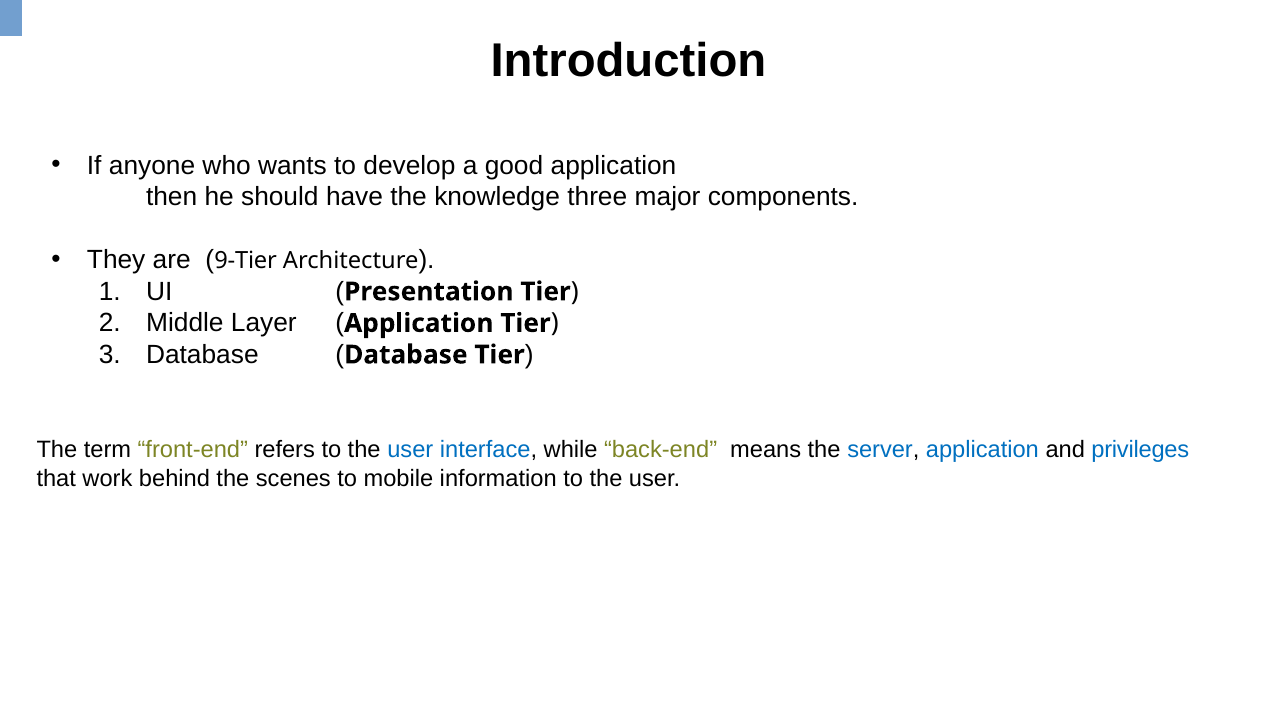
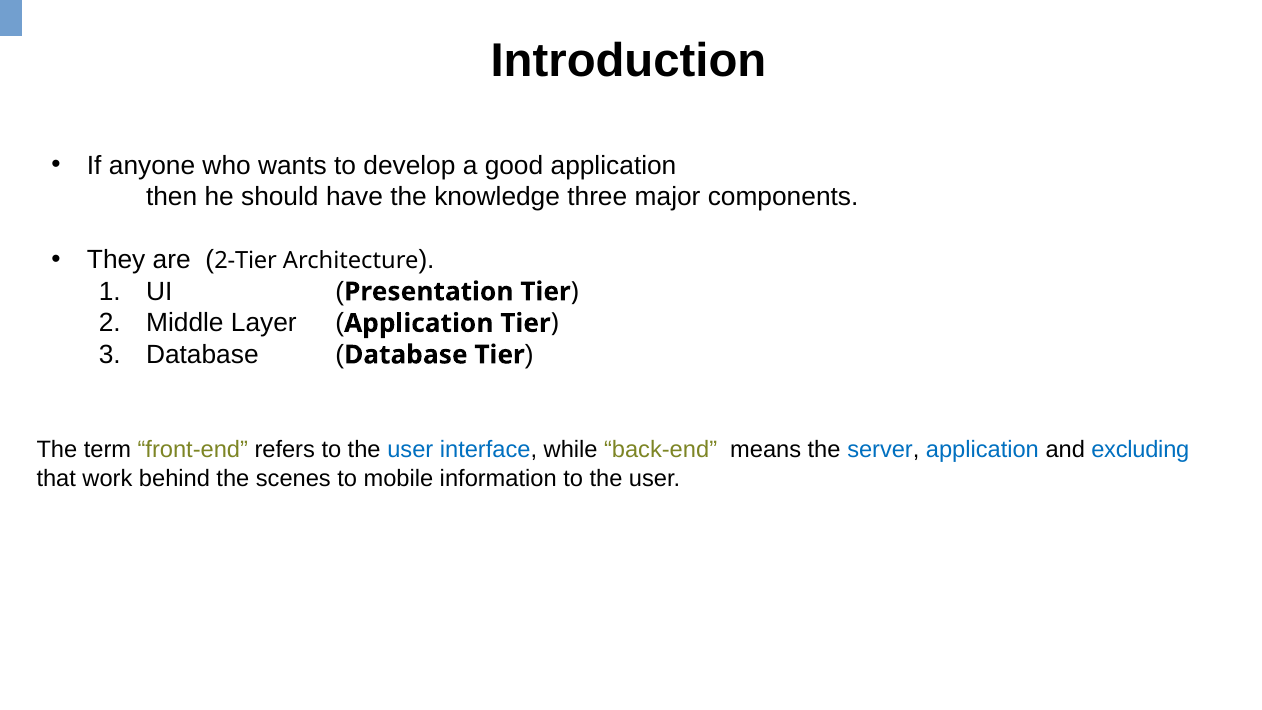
9-Tier: 9-Tier -> 2-Tier (246, 261)
privileges: privileges -> excluding (1140, 450)
